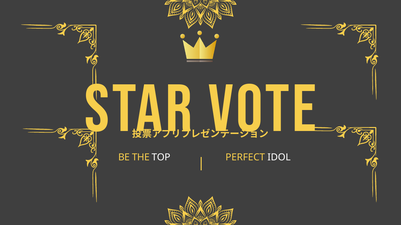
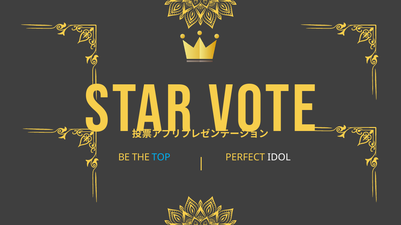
TOP colour: white -> light blue (161, 158)
